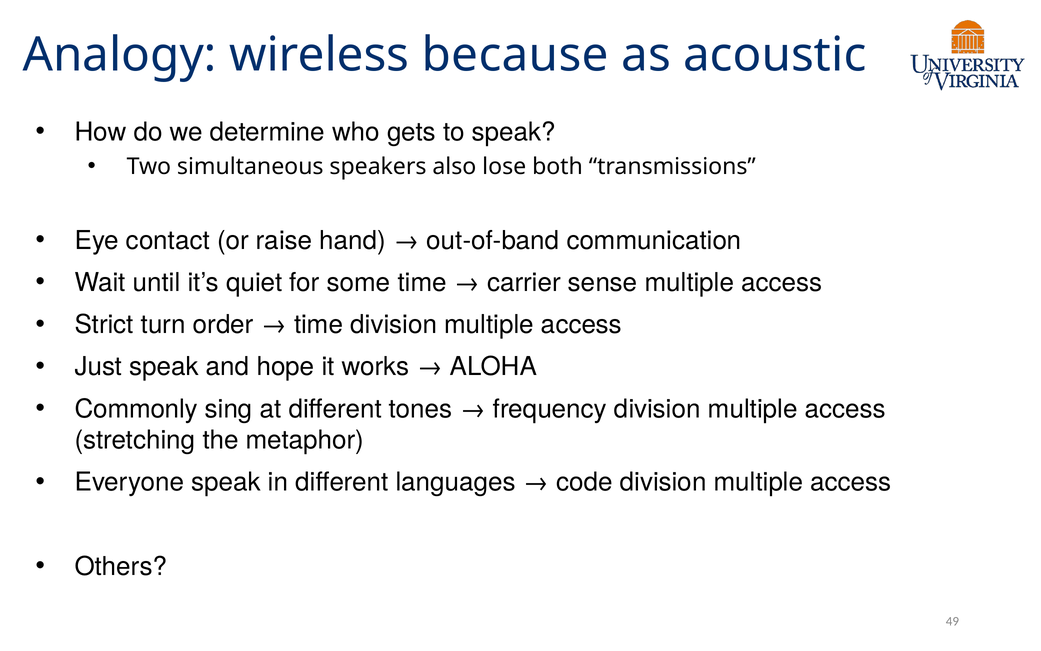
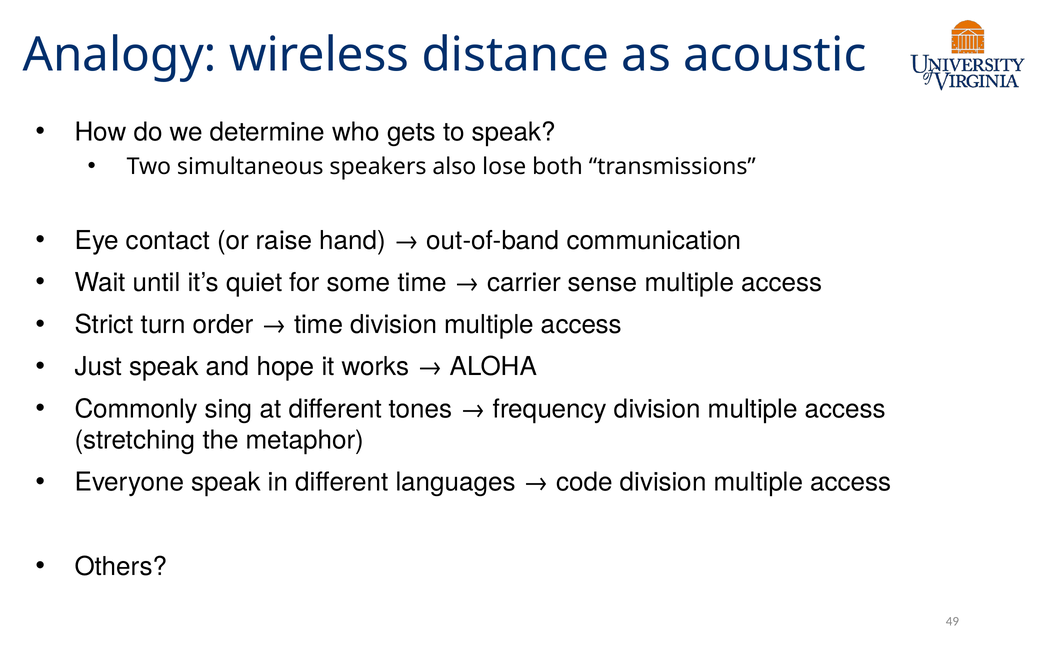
because: because -> distance (515, 55)
